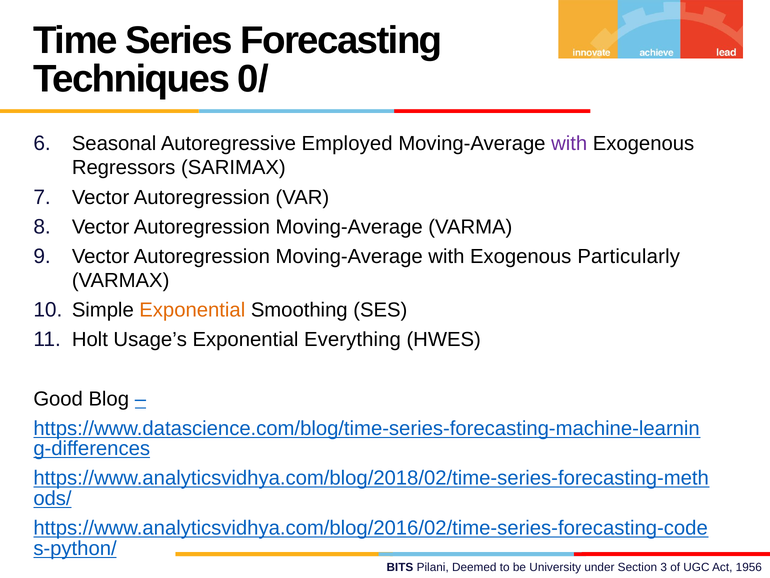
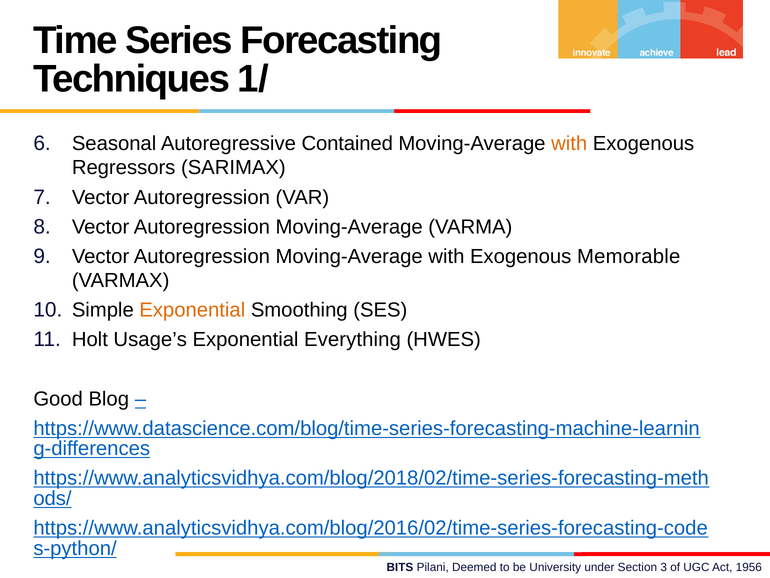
0/: 0/ -> 1/ (253, 79)
Employed: Employed -> Contained (347, 143)
with colour: purple -> orange (569, 143)
Particularly: Particularly -> Memorable (629, 256)
